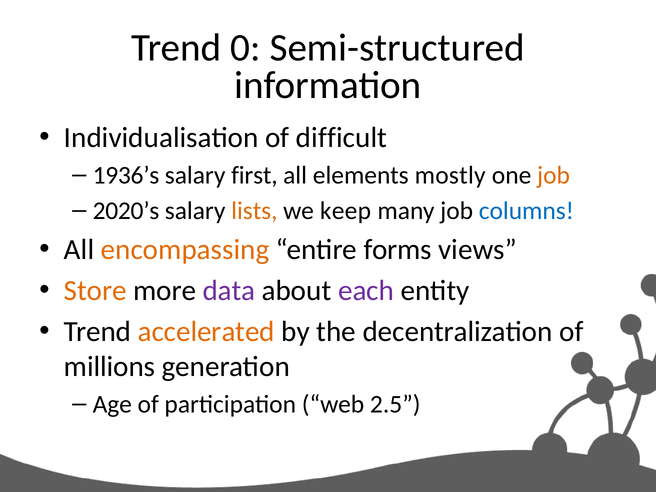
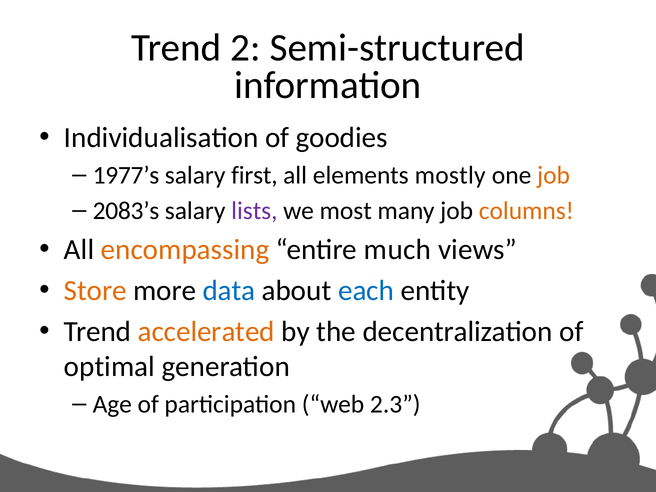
0: 0 -> 2 (246, 48)
difficult: difficult -> goodies (342, 138)
1936’s: 1936’s -> 1977’s (126, 175)
2020’s: 2020’s -> 2083’s (126, 211)
lists colour: orange -> purple (254, 211)
keep: keep -> most (346, 211)
columns colour: blue -> orange (526, 211)
forms: forms -> much (397, 250)
data colour: purple -> blue (229, 291)
each colour: purple -> blue (366, 291)
millions: millions -> optimal (110, 367)
2.5: 2.5 -> 2.3 (395, 404)
